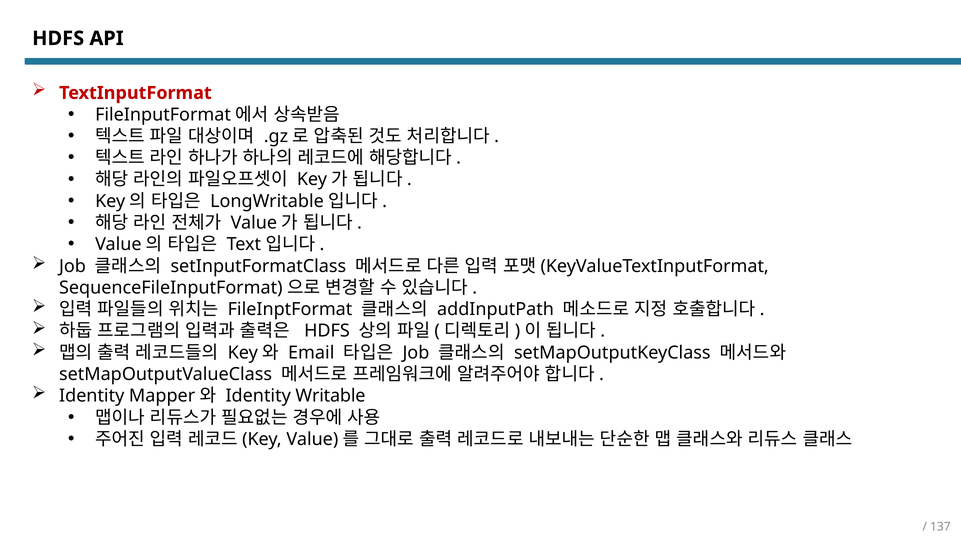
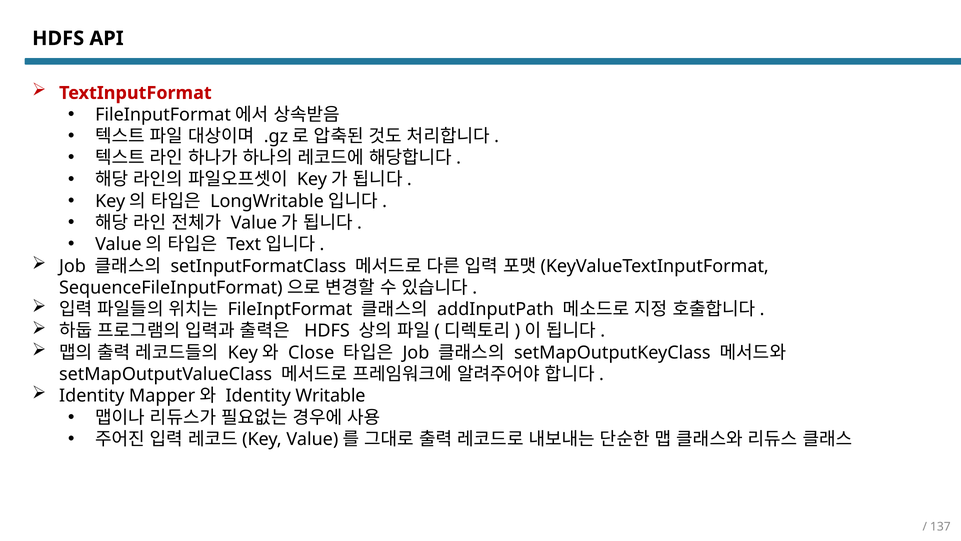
Email: Email -> Close (311, 352)
